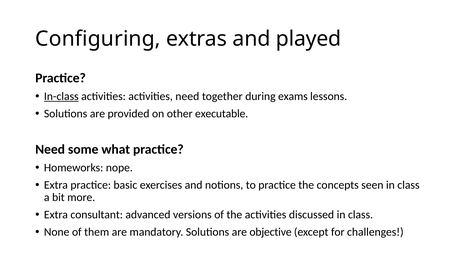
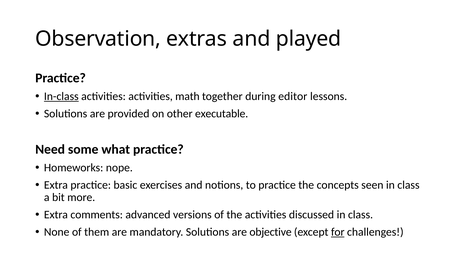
Configuring: Configuring -> Observation (98, 39)
activities need: need -> math (187, 97)
exams: exams -> editor (293, 97)
consultant: consultant -> comments (97, 215)
for underline: none -> present (338, 232)
